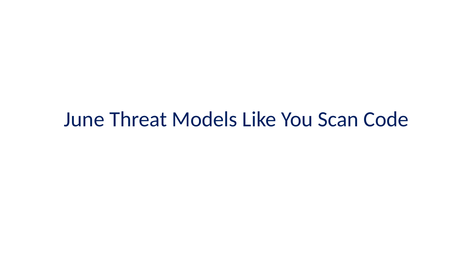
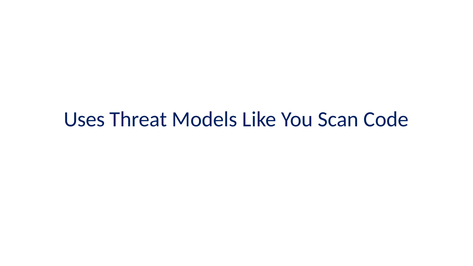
June: June -> Uses (84, 120)
